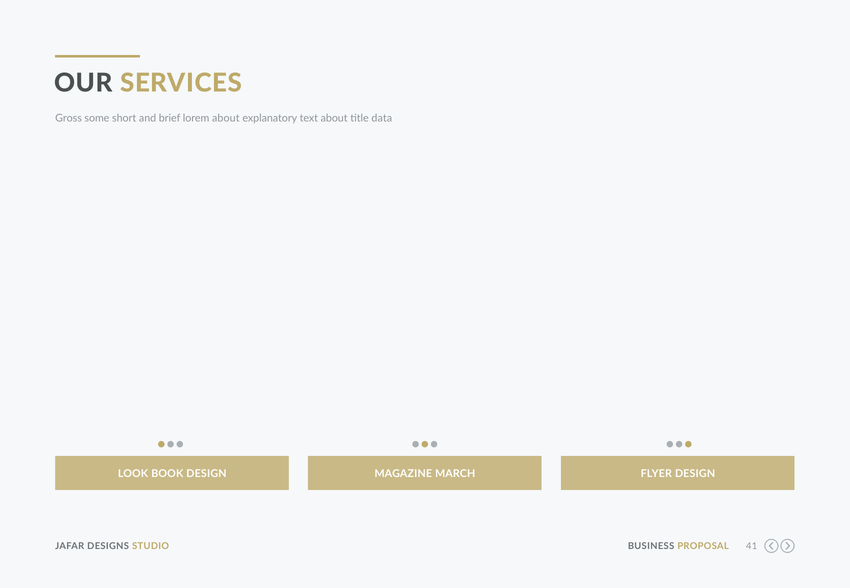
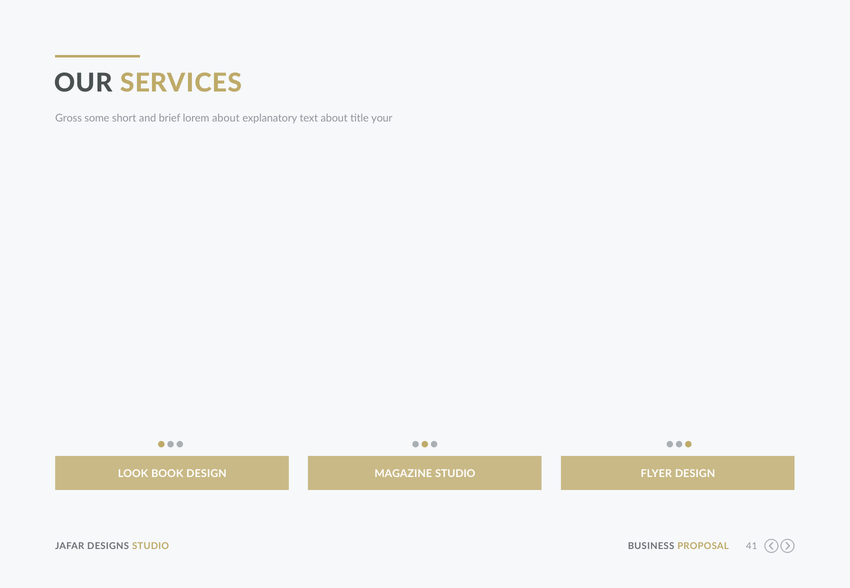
data: data -> your (382, 118)
MAGAZINE MARCH: MARCH -> STUDIO (455, 474)
